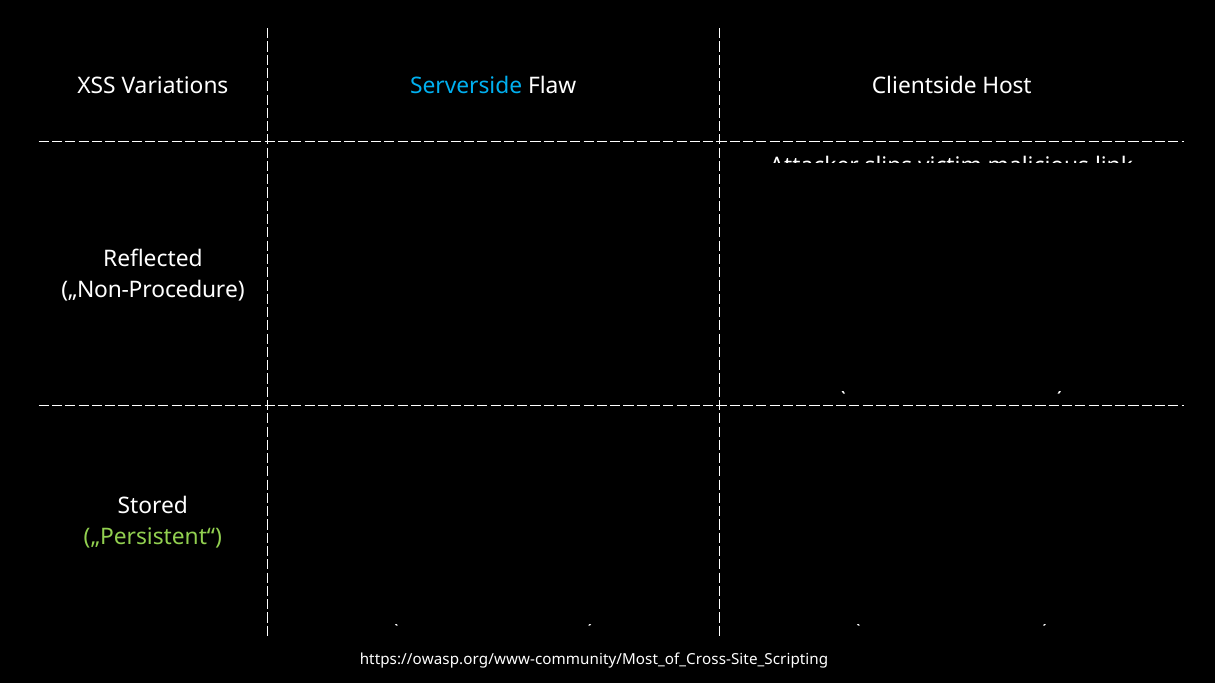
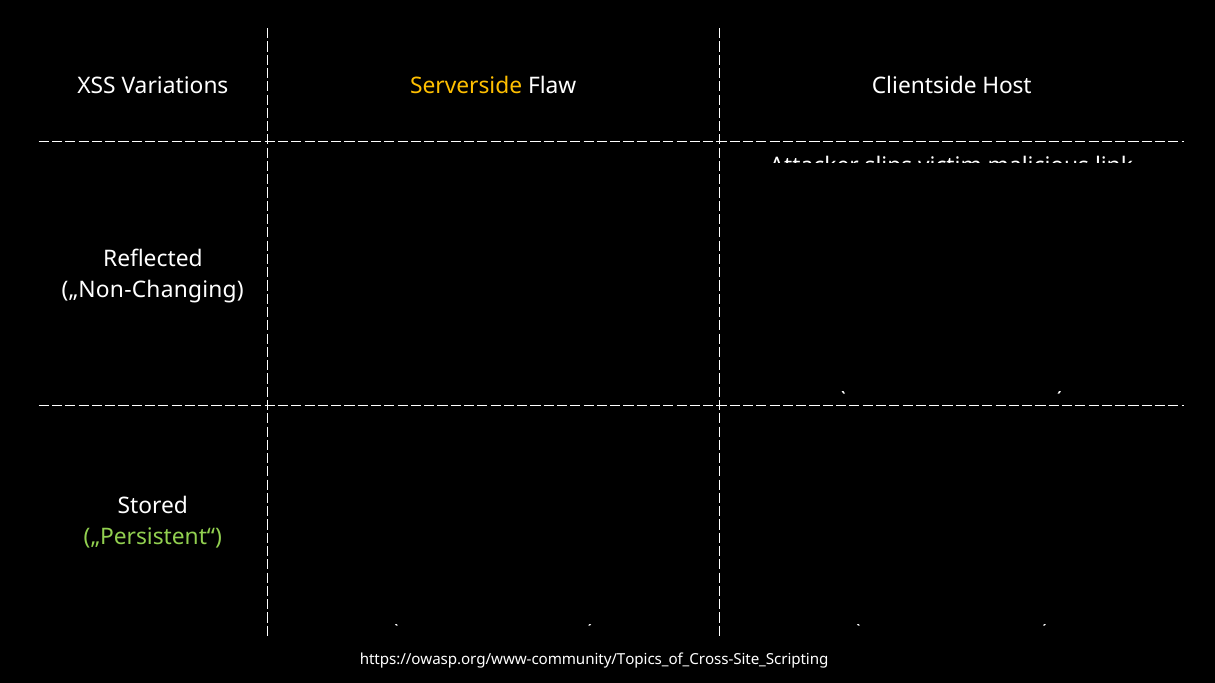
Serverside colour: light blue -> yellow (466, 86)
„Non-Procedure: „Non-Procedure -> „Non-Changing (153, 290)
https://owasp.org/www-community/Most_of_Cross-Site_Scripting: https://owasp.org/www-community/Most_of_Cross-Site_Scripting -> https://owasp.org/www-community/Topics_of_Cross-Site_Scripting (594, 660)
